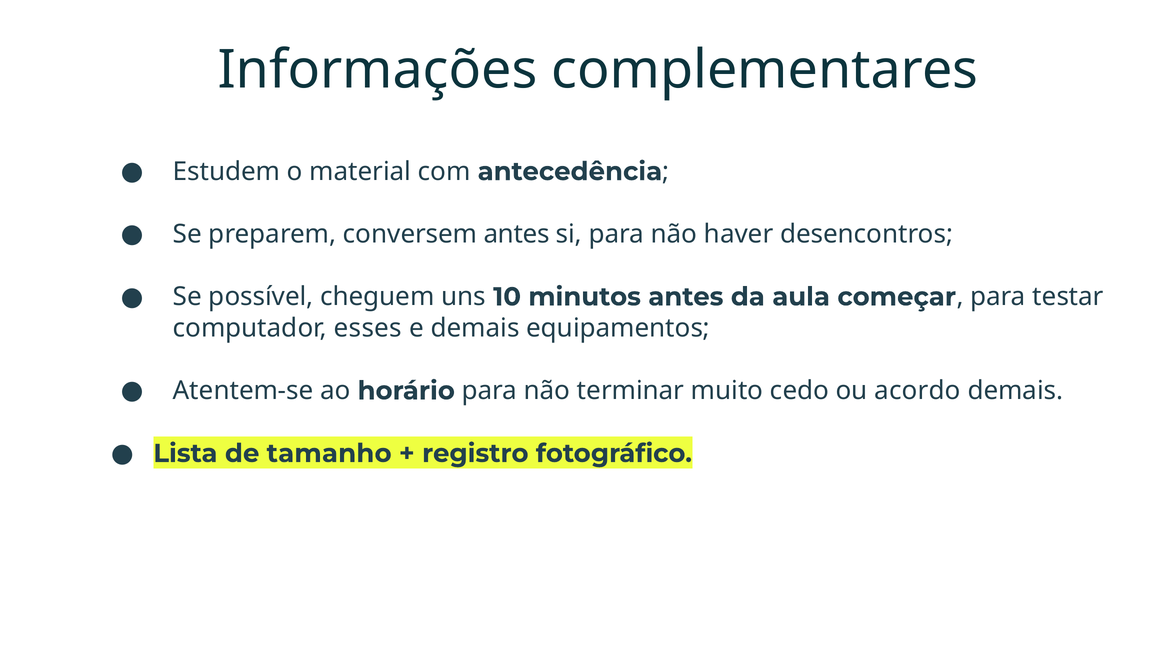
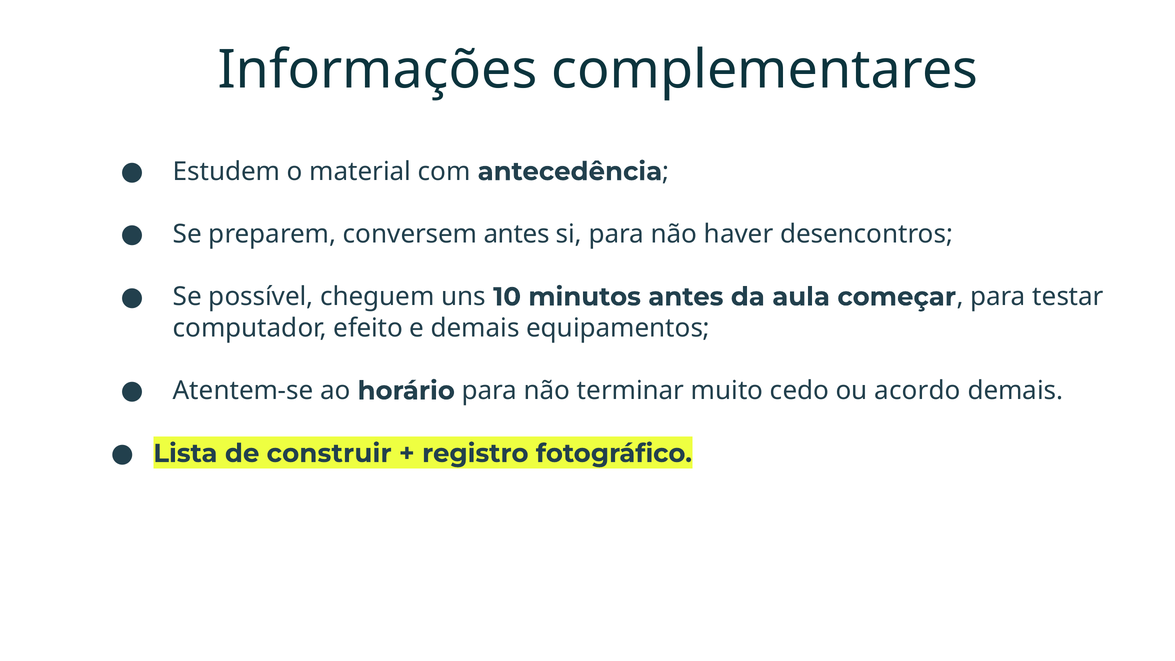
esses: esses -> efeito (368, 328)
tamanho: tamanho -> construir (329, 453)
